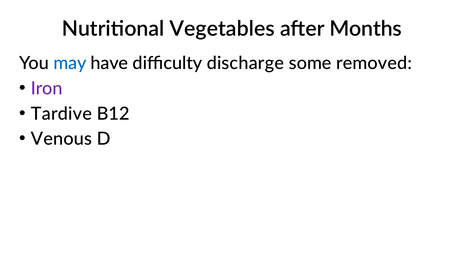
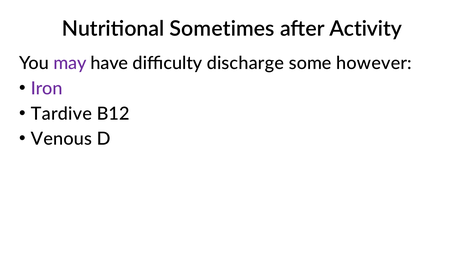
Vegetables: Vegetables -> Sometimes (222, 29)
Months: Months -> Activity (366, 29)
may colour: blue -> purple (70, 63)
removed: removed -> however (374, 63)
